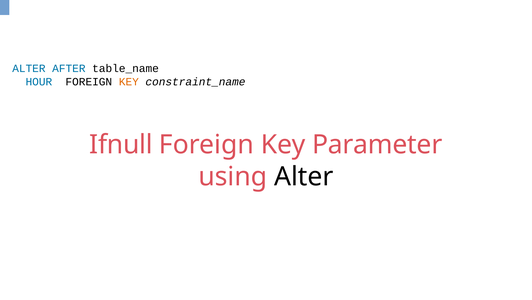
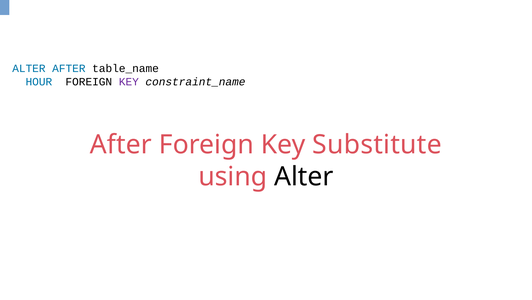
KEY colour: orange -> purple (129, 82)
Ifnull: Ifnull -> After (121, 144)
Parameter: Parameter -> Substitute (377, 144)
